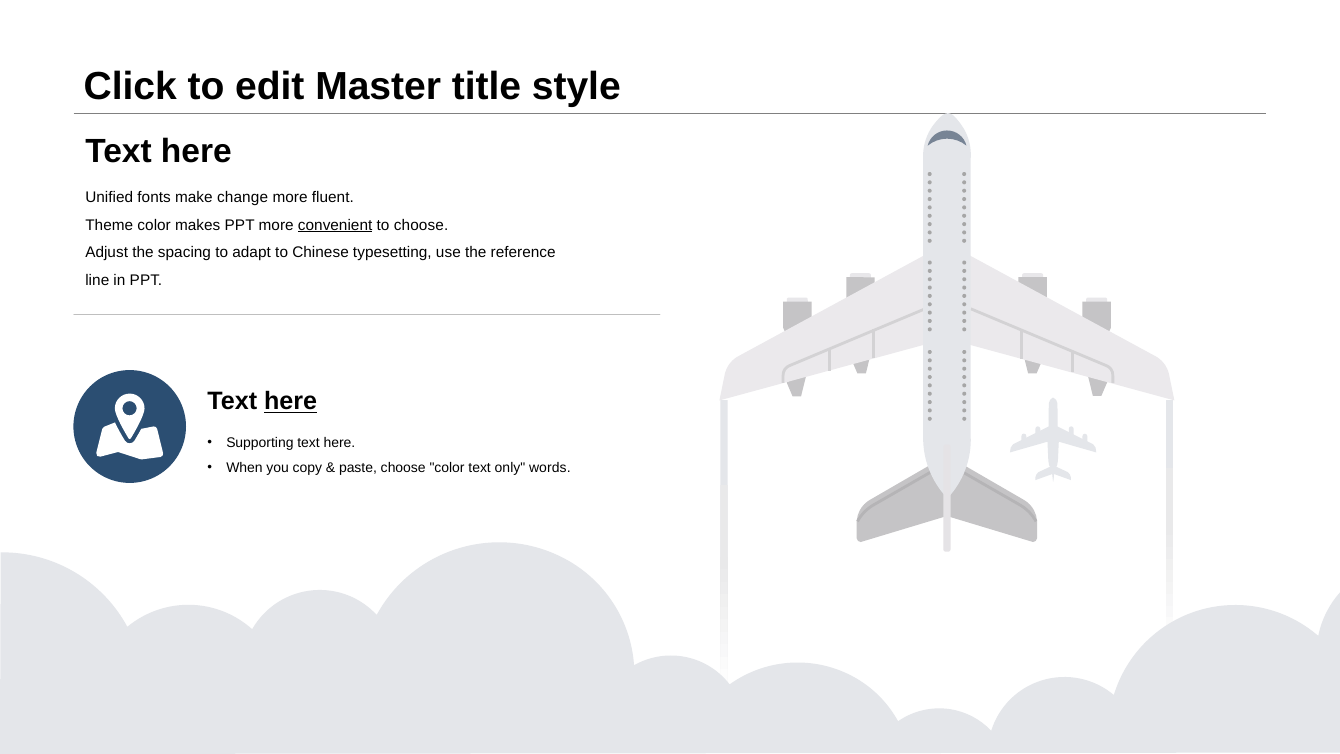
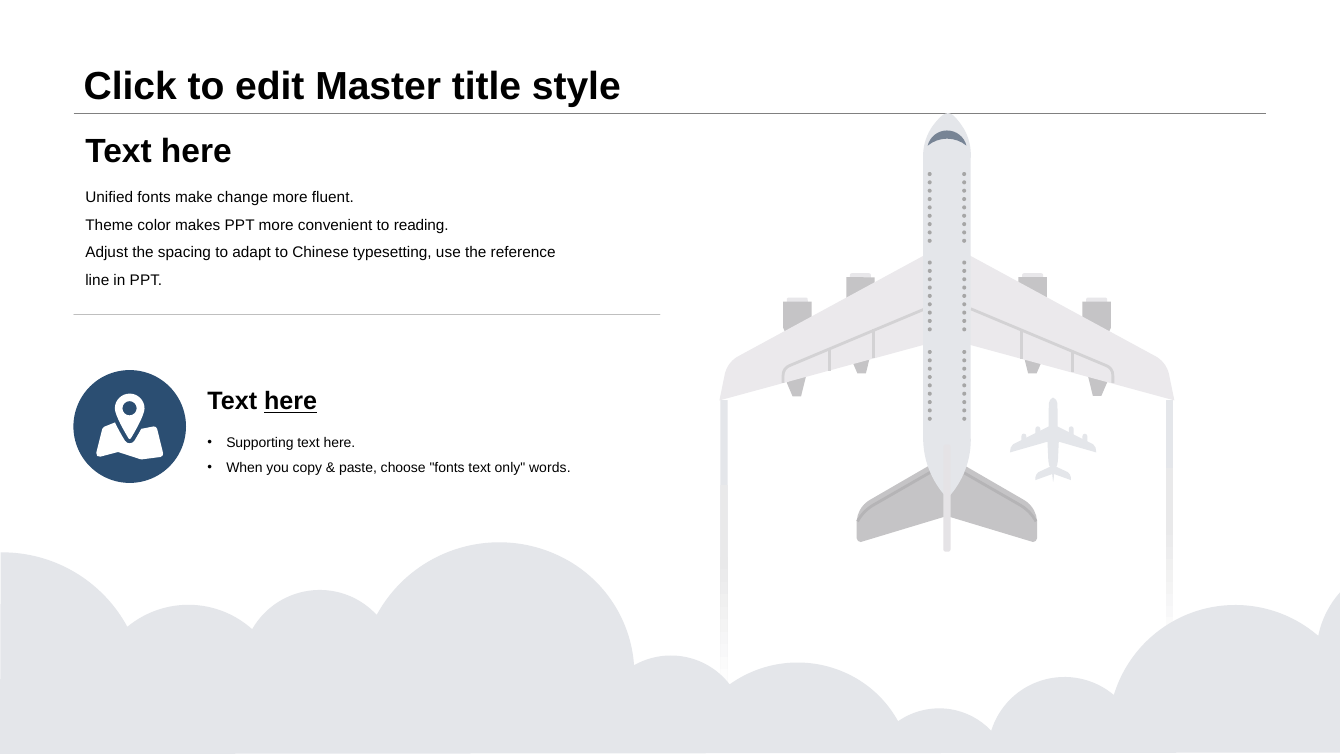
convenient underline: present -> none (335, 225)
to choose: choose -> reading (421, 225)
choose color: color -> fonts (447, 468)
